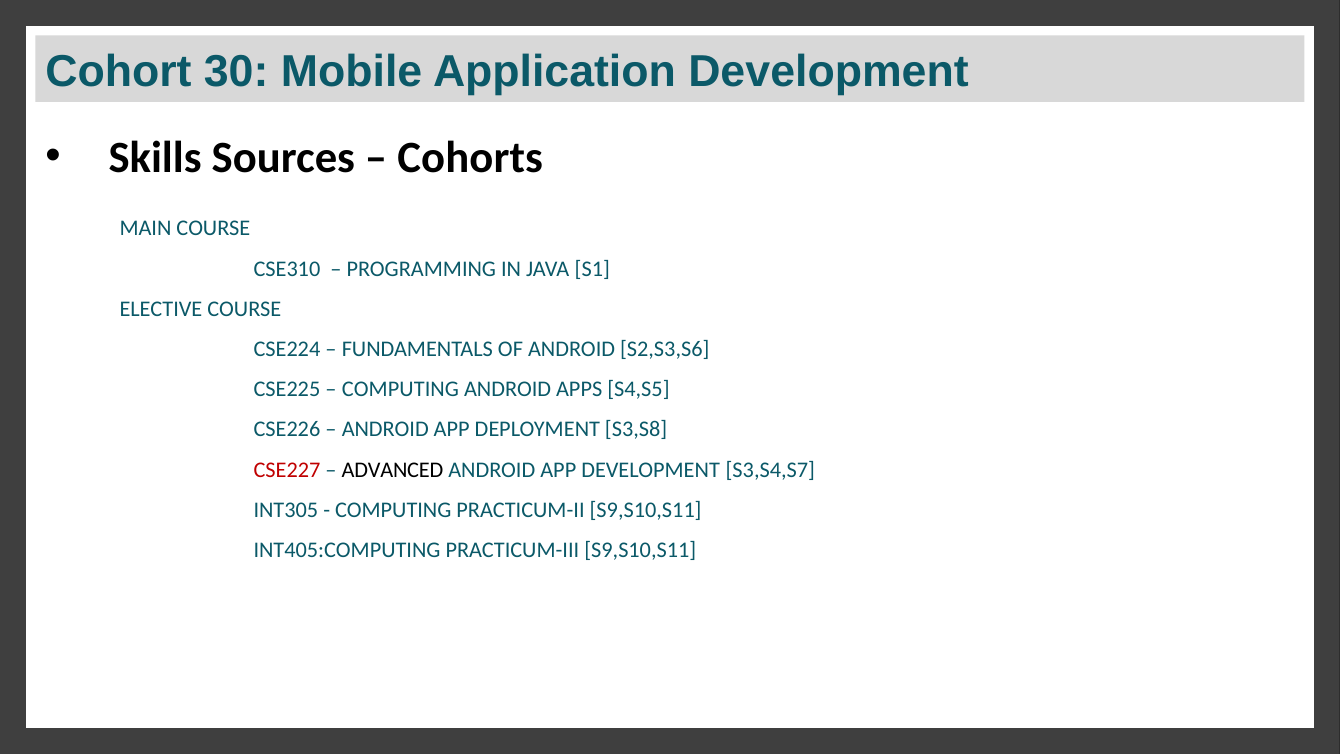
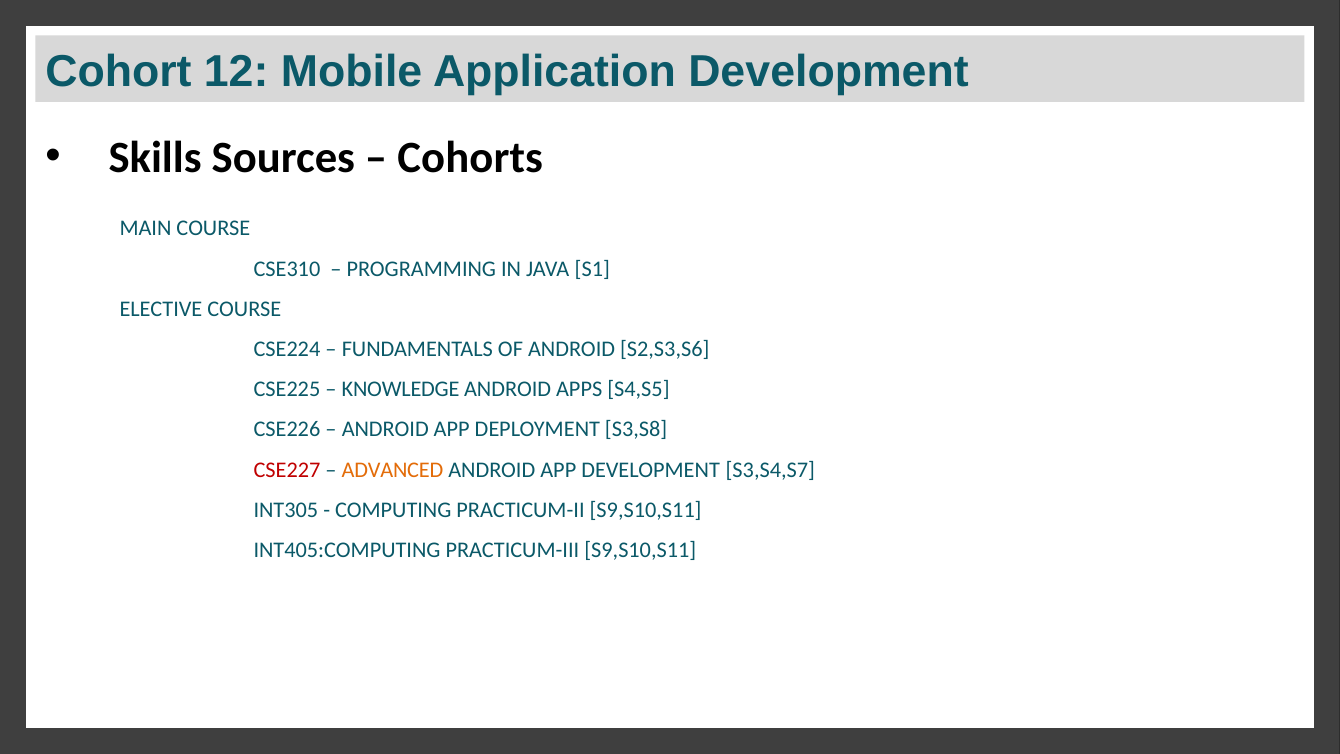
30: 30 -> 12 (236, 72)
COMPUTING: COMPUTING -> KNOWLEDGE (401, 389)
ADVANCED colour: black -> orange (392, 470)
